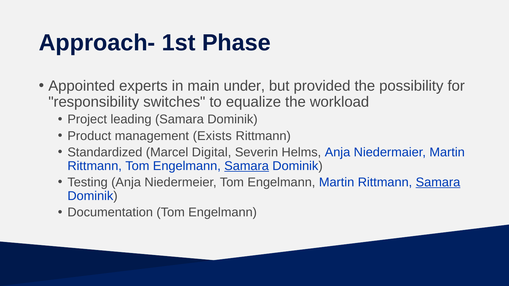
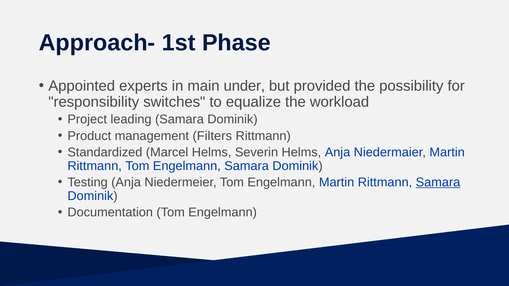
Exists: Exists -> Filters (212, 136)
Marcel Digital: Digital -> Helms (212, 152)
Samara underline: present -> none (247, 166)
